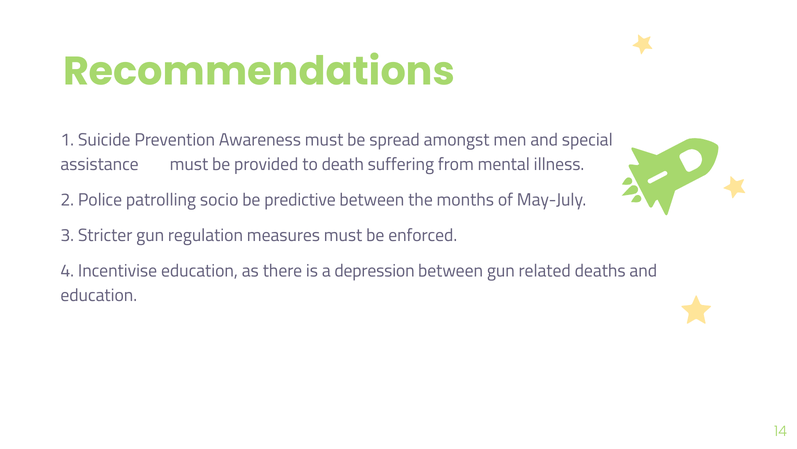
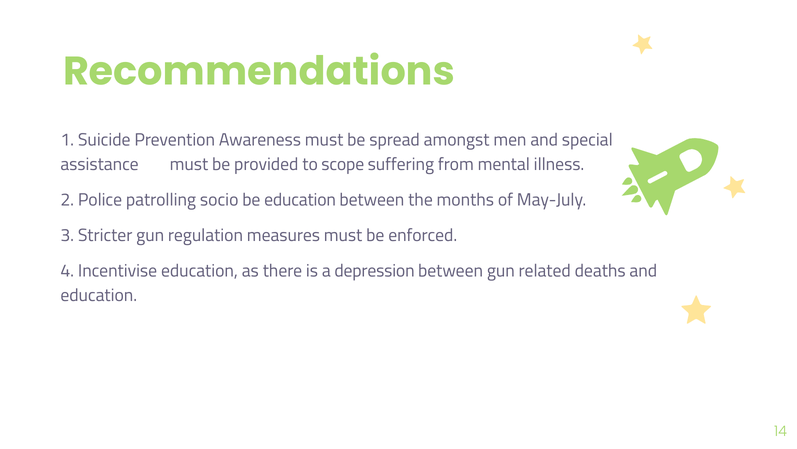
death: death -> scope (343, 164)
be predictive: predictive -> education (300, 200)
